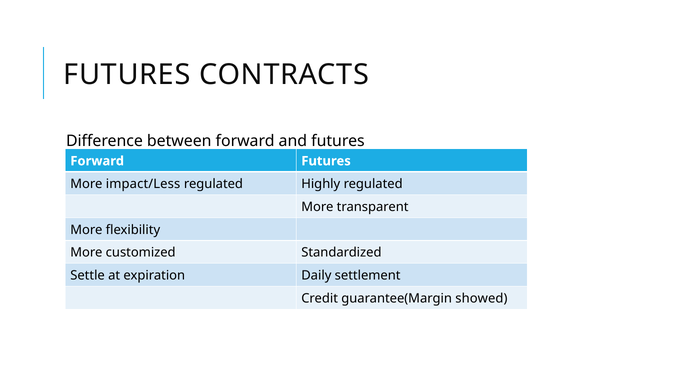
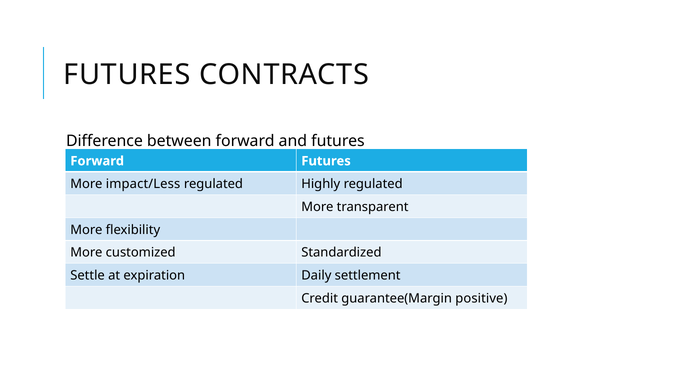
showed: showed -> positive (481, 298)
